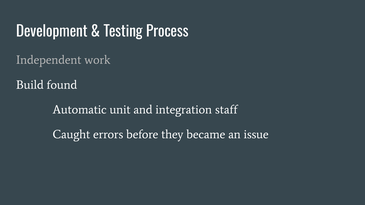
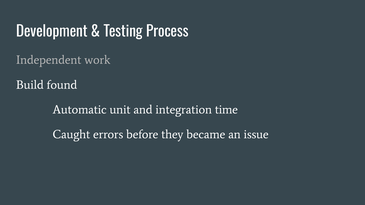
staff: staff -> time (226, 110)
